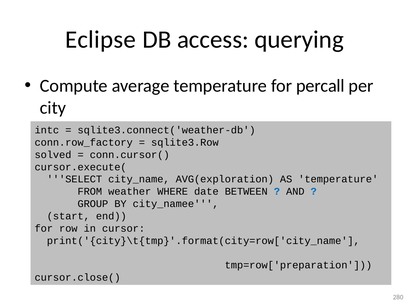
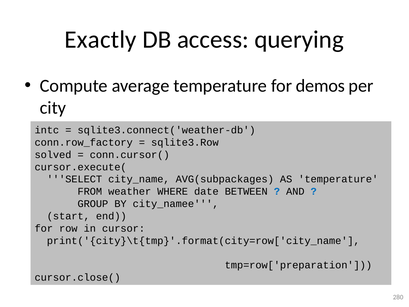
Eclipse: Eclipse -> Exactly (101, 40)
percall: percall -> demos (320, 86)
AVG(exploration: AVG(exploration -> AVG(subpackages (225, 179)
